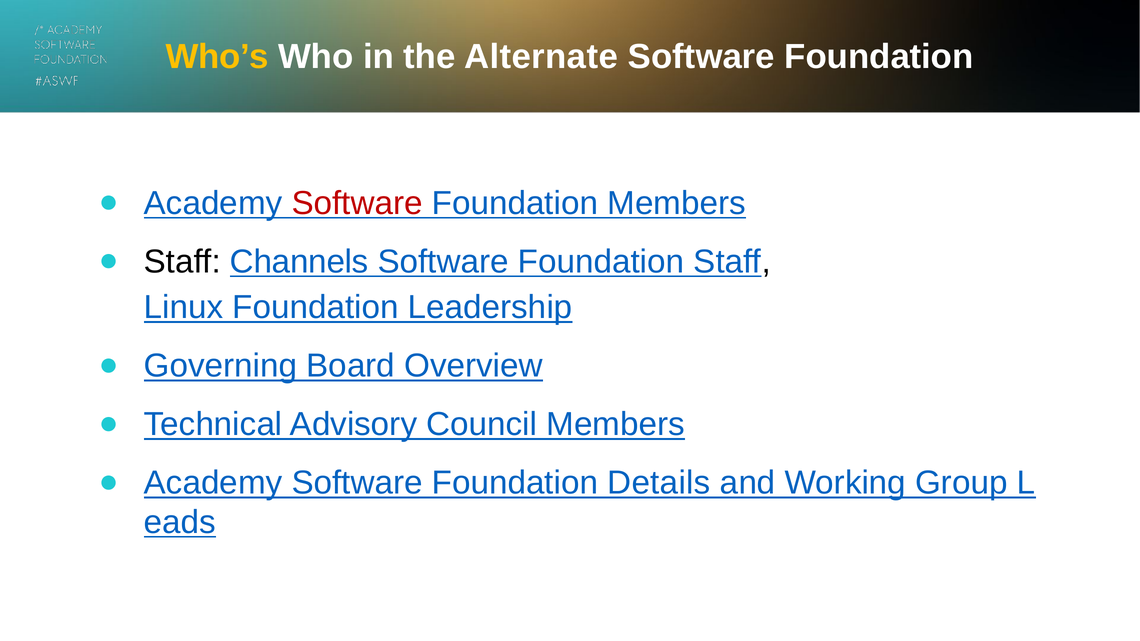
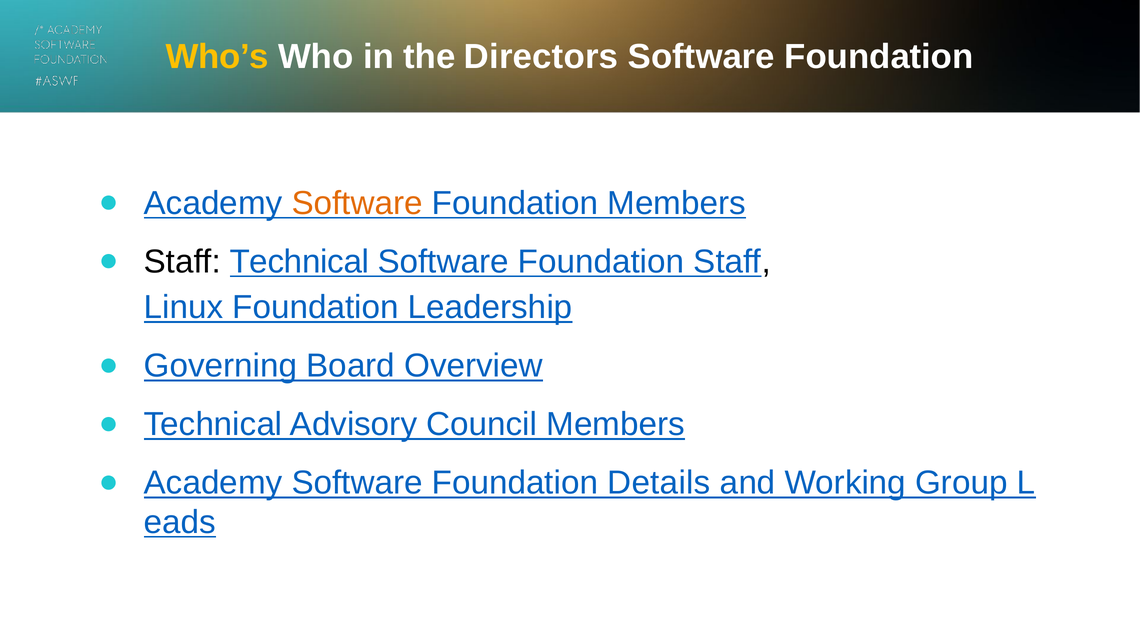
Alternate: Alternate -> Directors (541, 57)
Software colour: red -> orange (357, 203)
Staff Channels: Channels -> Technical (299, 262)
